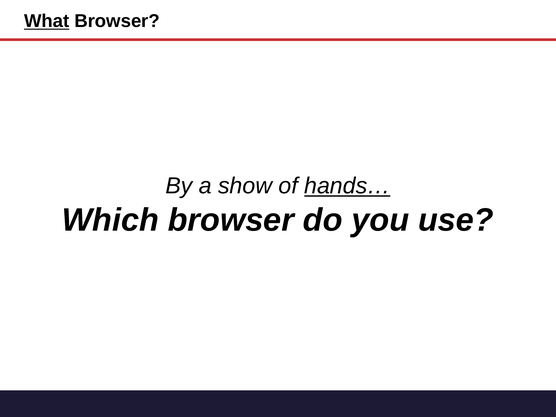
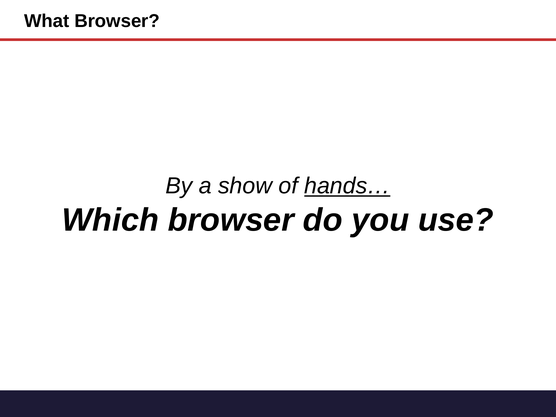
What underline: present -> none (47, 21)
